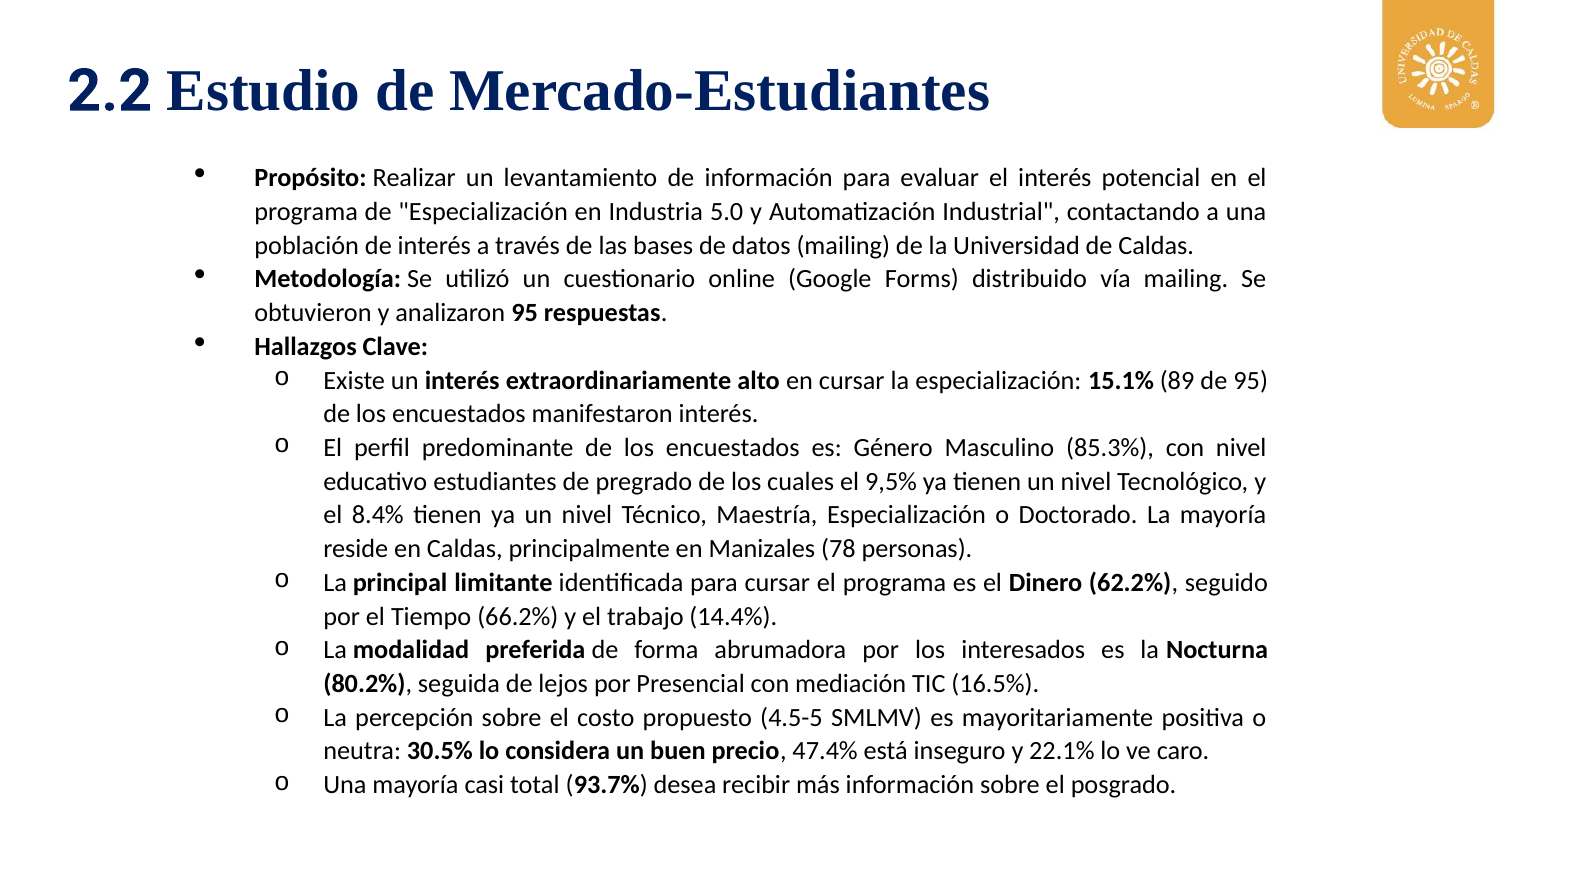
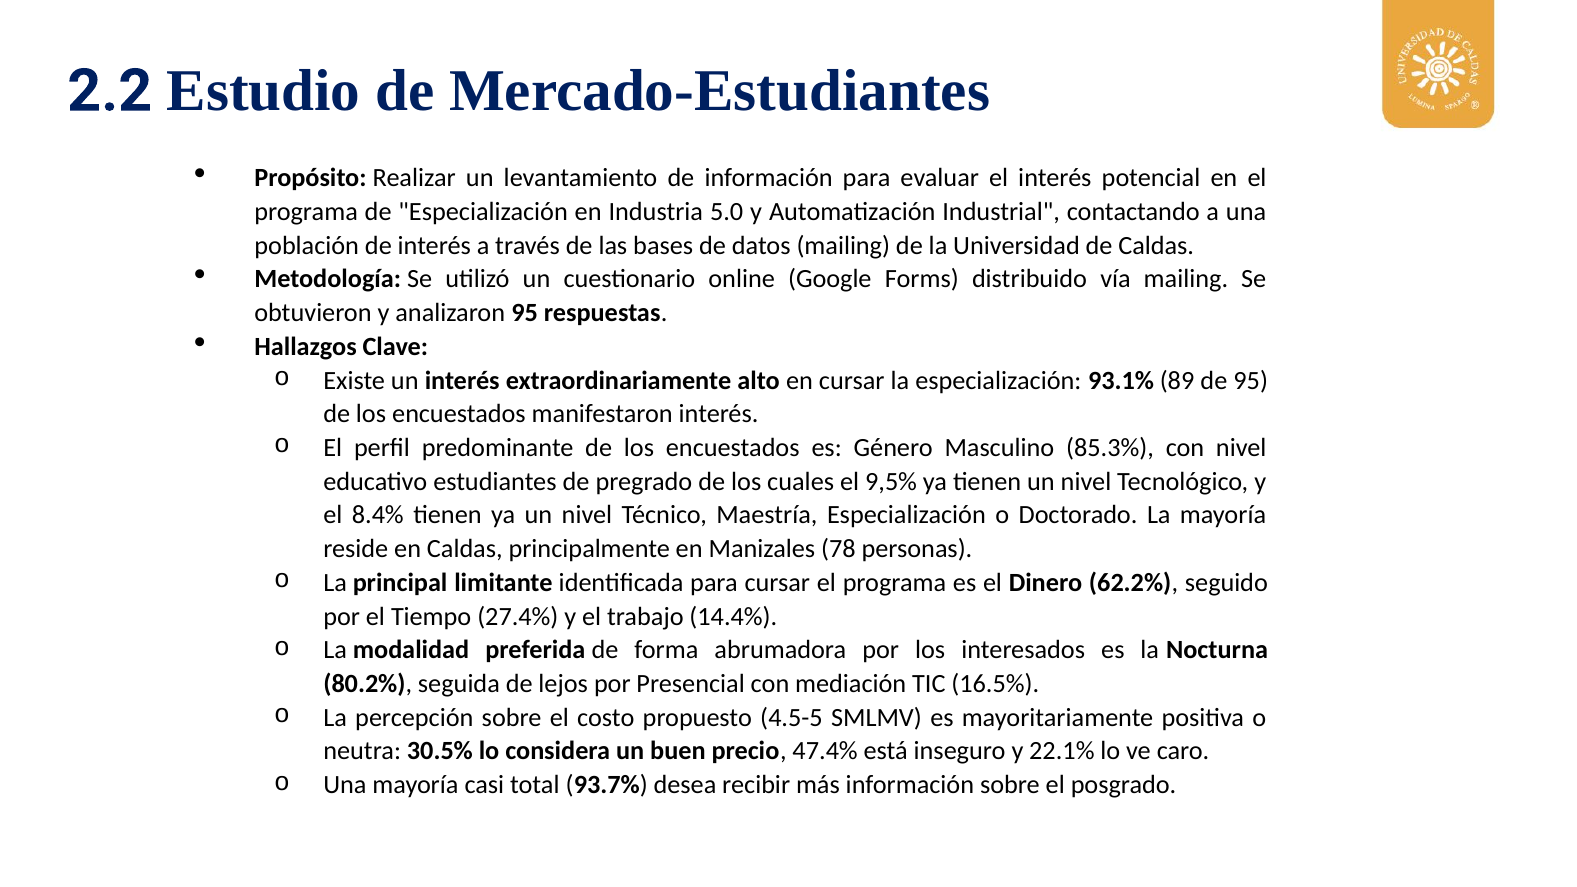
15.1%: 15.1% -> 93.1% (1121, 380)
66.2%: 66.2% -> 27.4% (518, 616)
